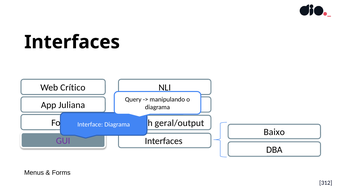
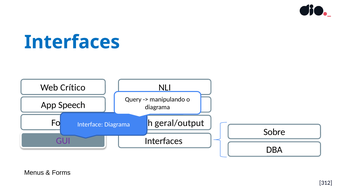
Interfaces colour: black -> blue (72, 42)
App Juliana: Juliana -> Speech (72, 105)
Baixo: Baixo -> Sobre (274, 132)
